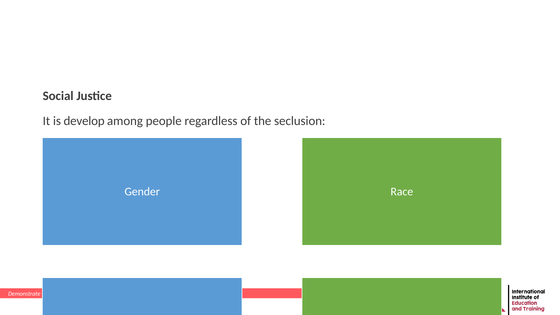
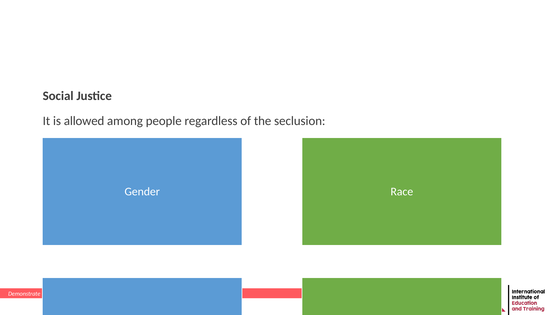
develop: develop -> allowed (84, 121)
